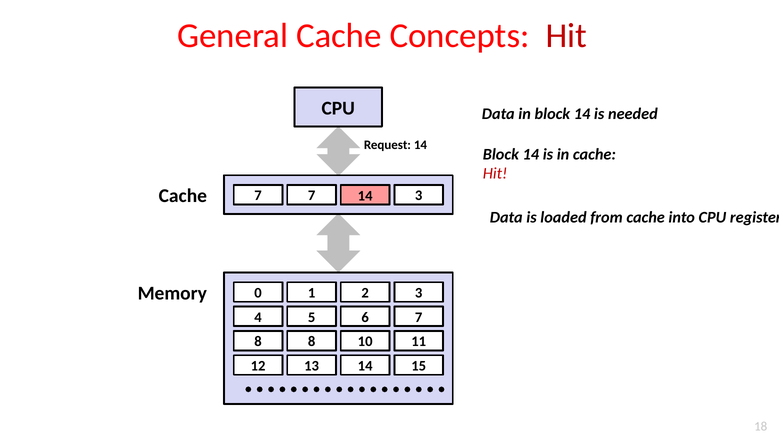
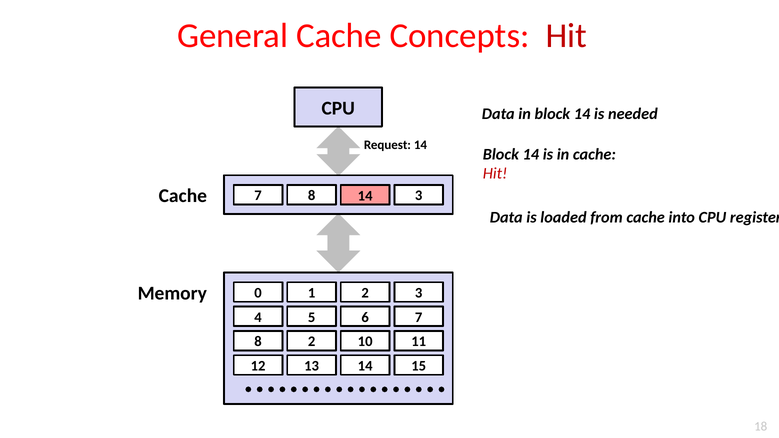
7: 7 -> 8 (312, 196)
8 8: 8 -> 2 (312, 342)
